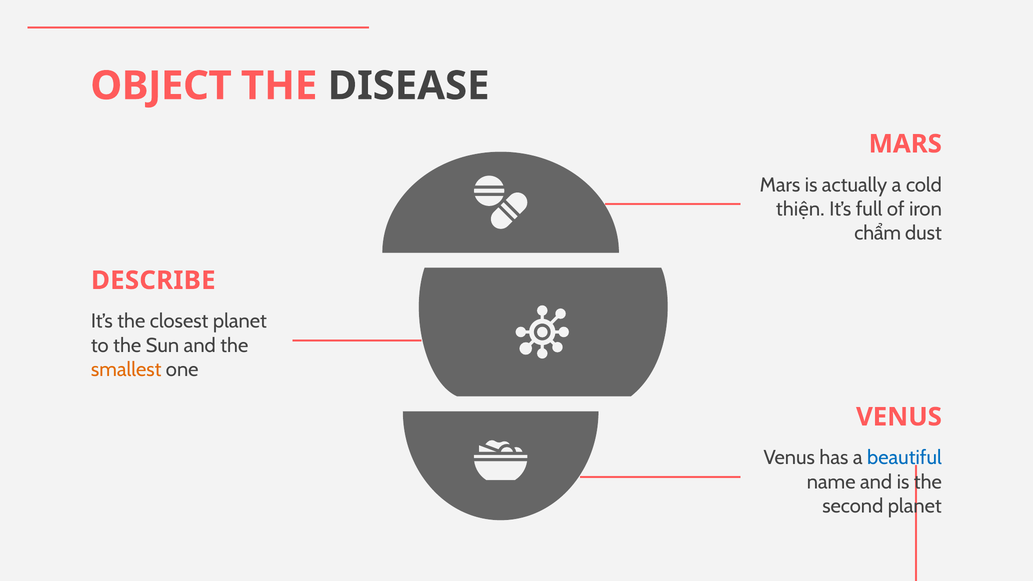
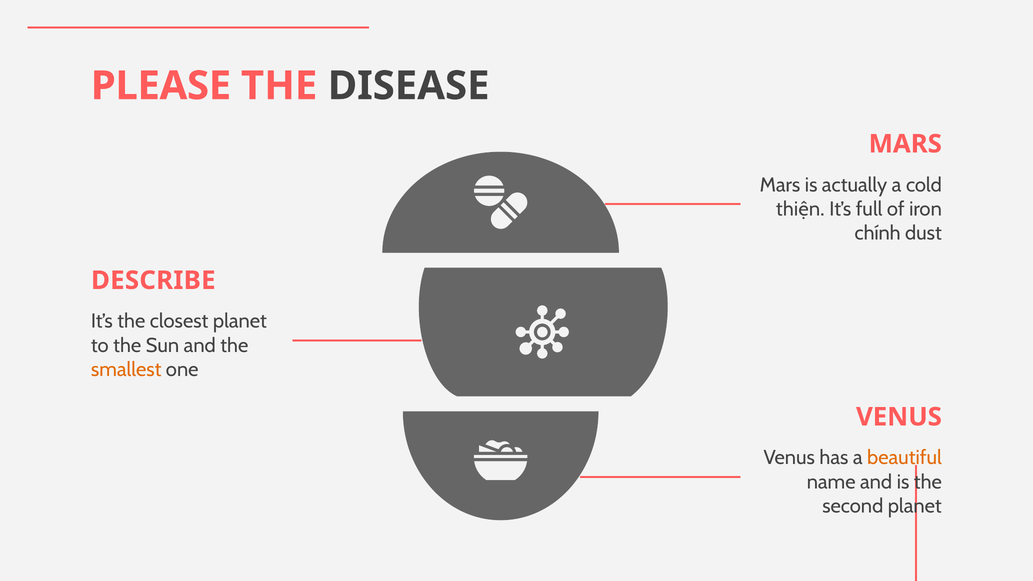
OBJECT: OBJECT -> PLEASE (161, 86)
chẩm: chẩm -> chính (878, 233)
beautiful colour: blue -> orange (904, 458)
